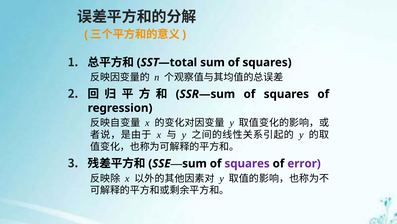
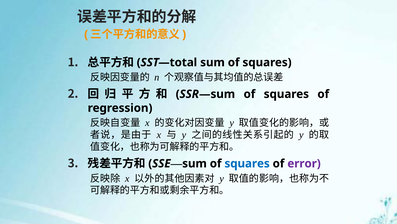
squares colour: purple -> blue (247, 163)
